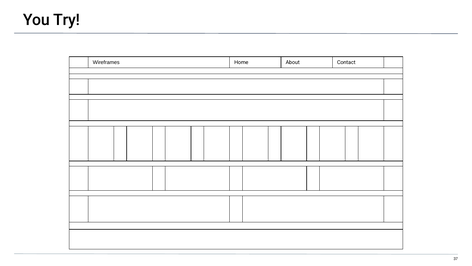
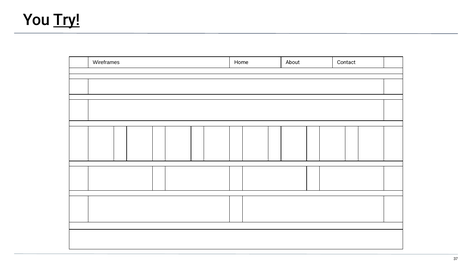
Try underline: none -> present (67, 20)
